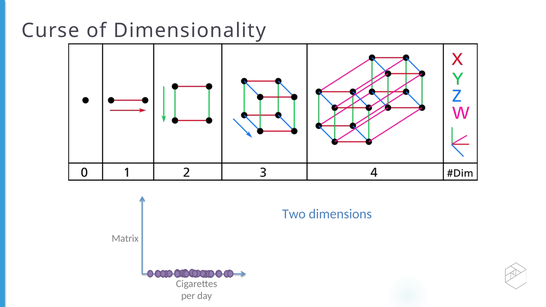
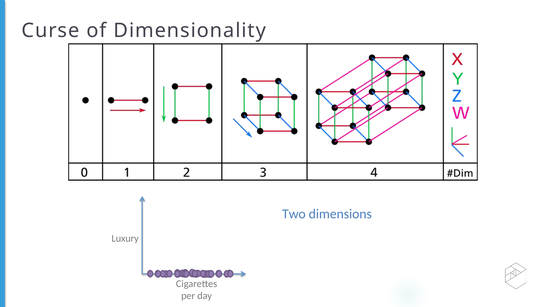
Matrix: Matrix -> Luxury (125, 239)
